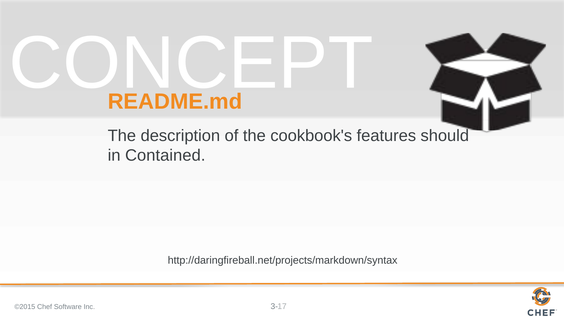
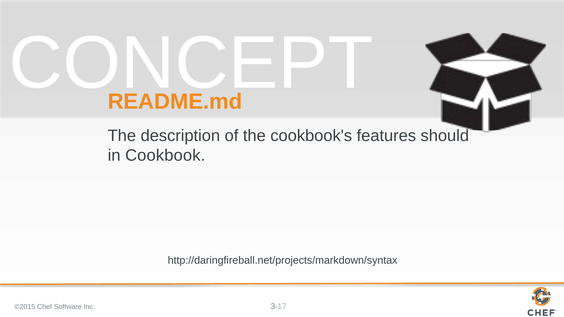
Contained: Contained -> Cookbook (165, 156)
